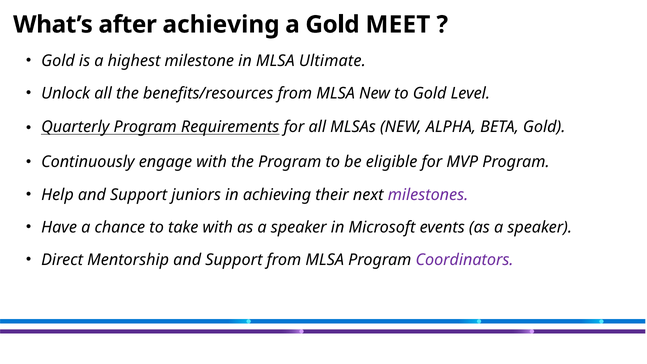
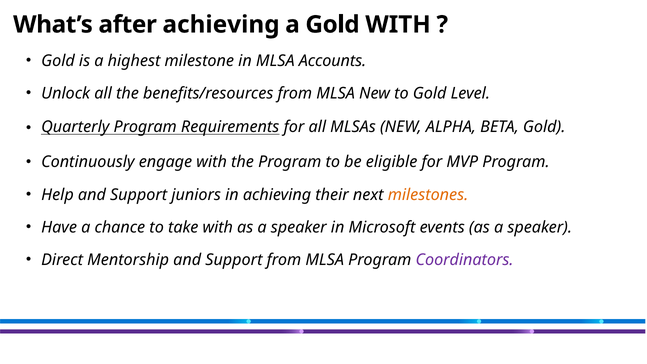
Gold MEET: MEET -> WITH (398, 25)
Ultimate: Ultimate -> Accounts (333, 61)
milestones colour: purple -> orange (428, 195)
